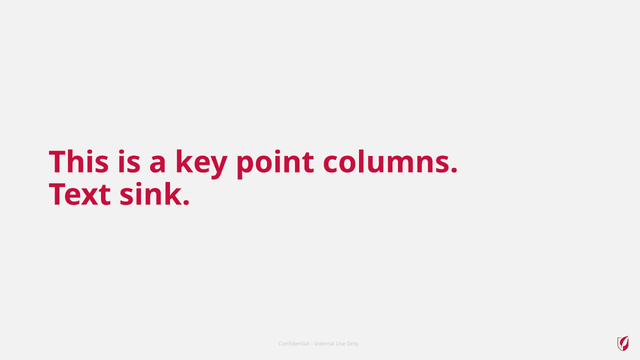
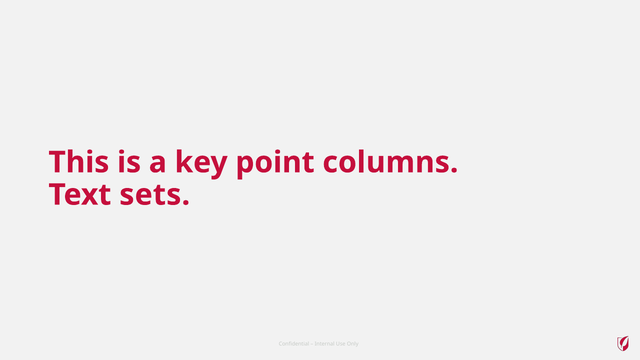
sink: sink -> sets (155, 195)
